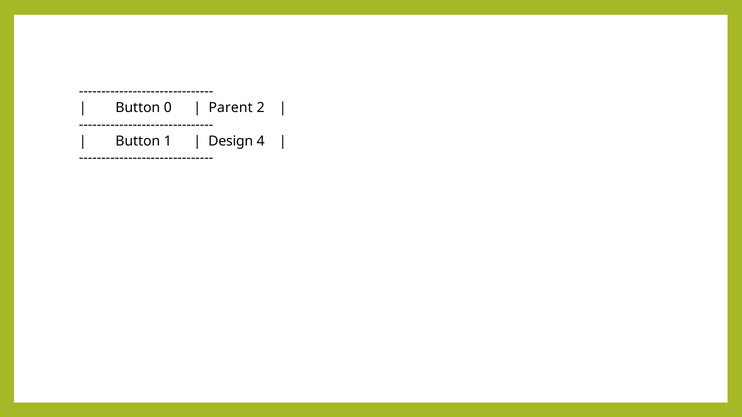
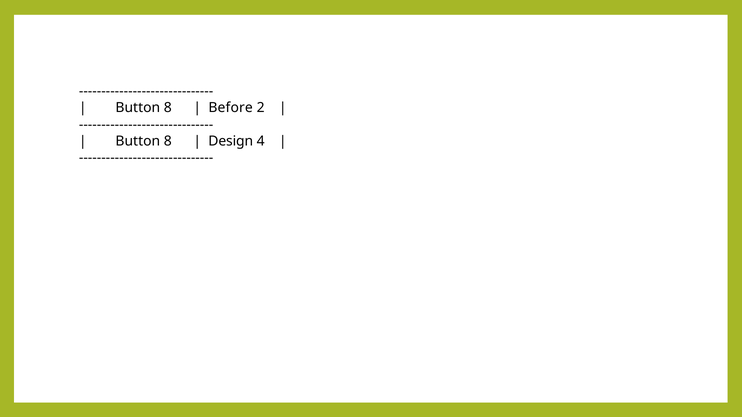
0: 0 -> 8 (168, 108)
Parent: Parent -> Before (231, 108)
1: 1 -> 8 (168, 141)
